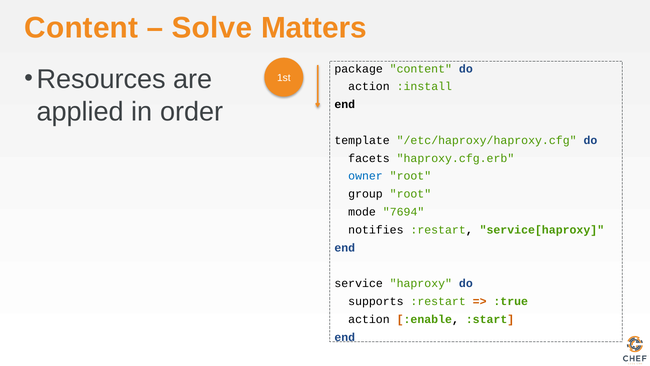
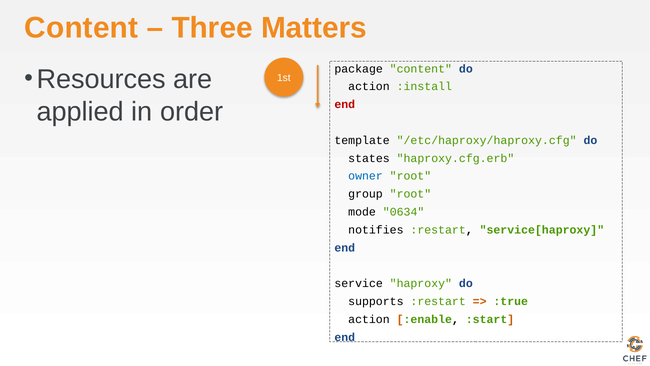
Solve: Solve -> Three (212, 28)
end colour: black -> red (345, 104)
facets: facets -> states (369, 158)
7694: 7694 -> 0634 (404, 212)
